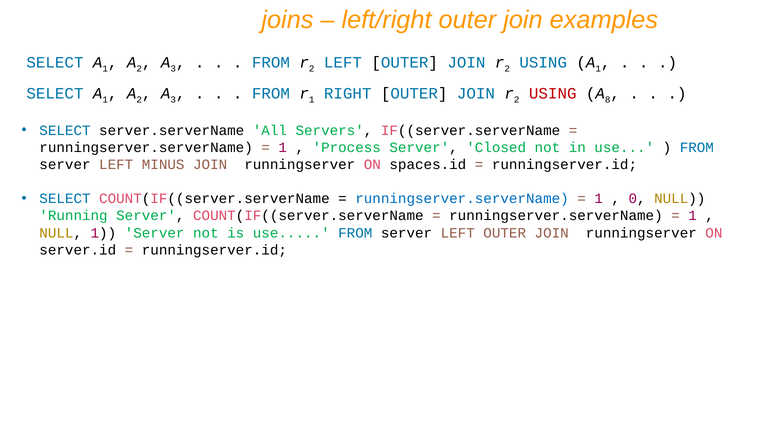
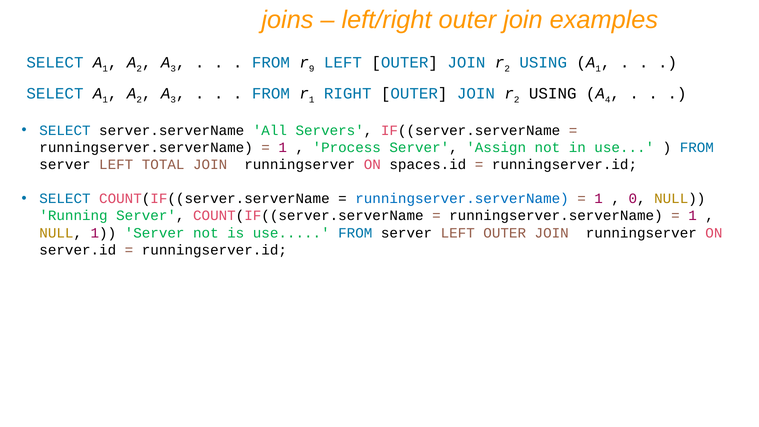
2: 2 -> 9 (312, 69)
USING colour: red -> black (553, 94)
8: 8 -> 4 (608, 100)
Closed: Closed -> Assign (496, 147)
MINUS: MINUS -> TOTAL (163, 164)
